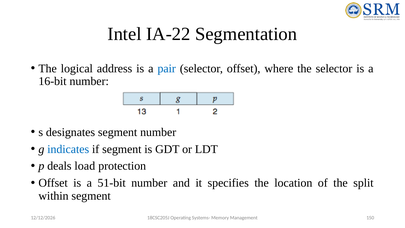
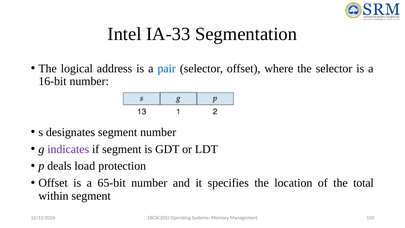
IA-22: IA-22 -> IA-33 (168, 34)
indicates colour: blue -> purple (68, 149)
51-bit: 51-bit -> 65-bit (112, 183)
split: split -> total (364, 183)
